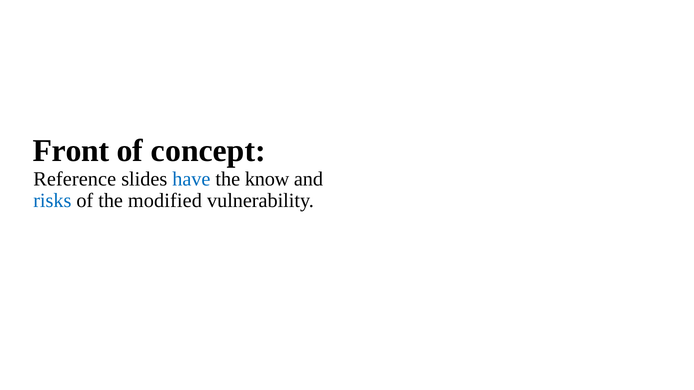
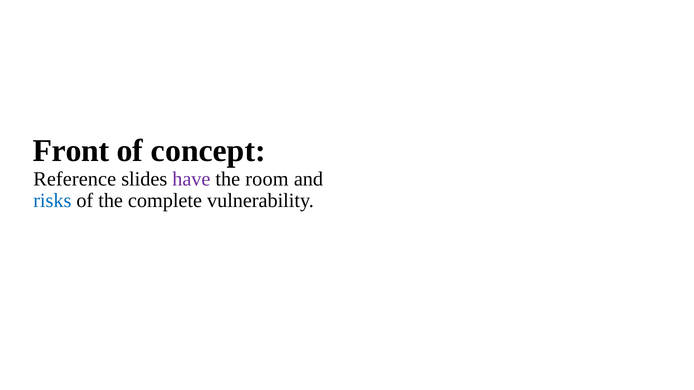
have colour: blue -> purple (191, 179)
know: know -> room (267, 179)
modified: modified -> complete (165, 201)
